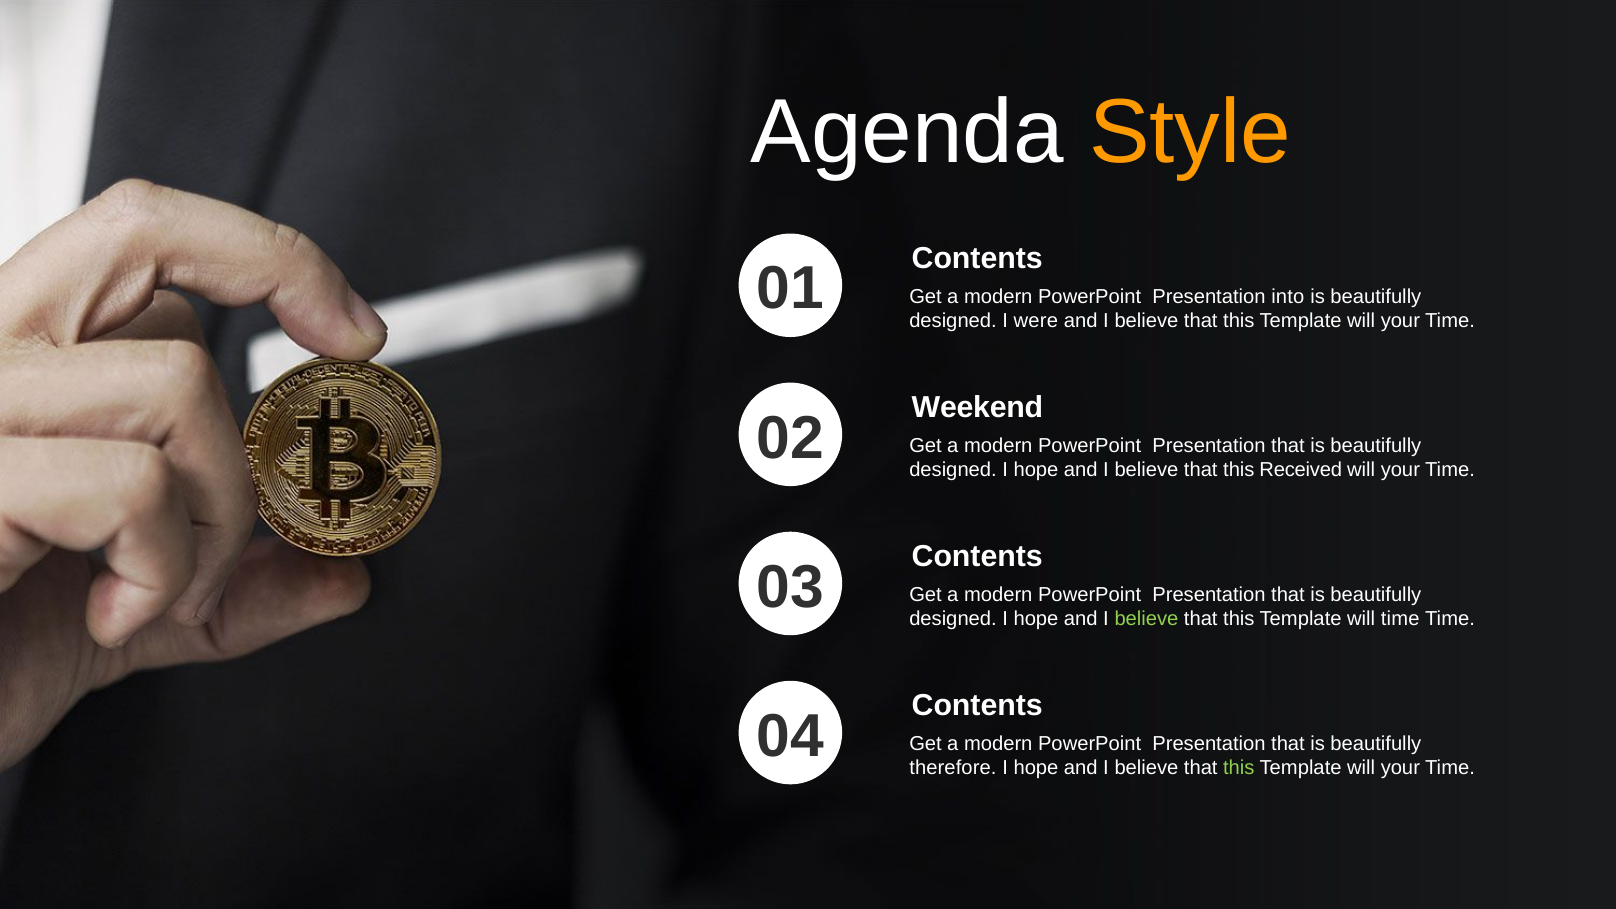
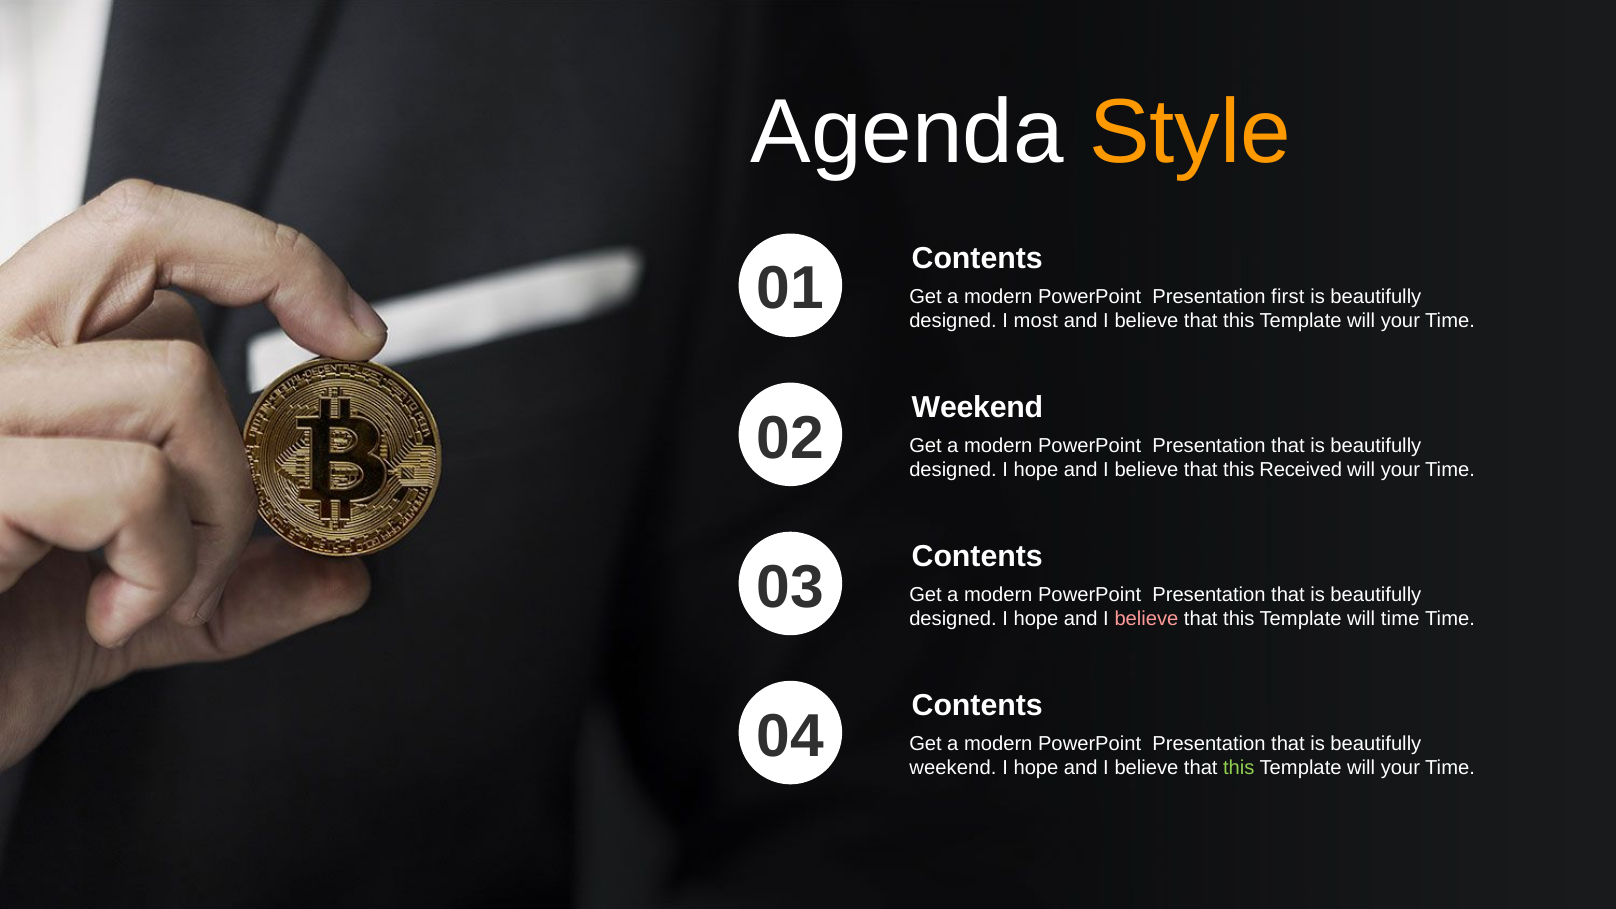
into: into -> first (1288, 297)
were: were -> most (1036, 321)
believe colour: light green -> pink (1146, 619)
therefore: therefore -> weekend (953, 768)
